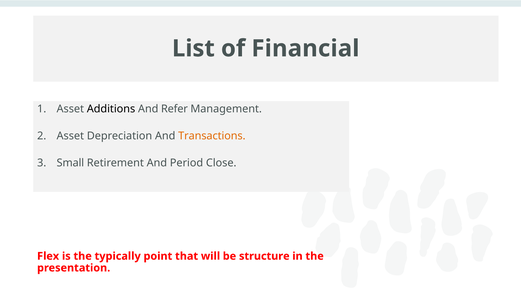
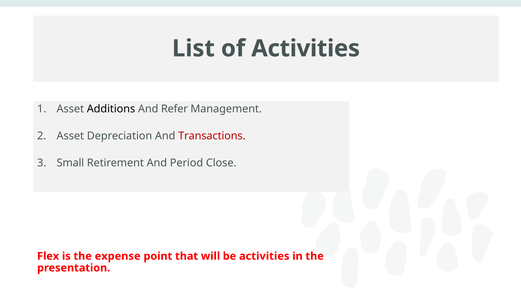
of Financial: Financial -> Activities (306, 49)
Transactions colour: orange -> red (212, 136)
typically: typically -> expense (118, 256)
be structure: structure -> activities (264, 256)
